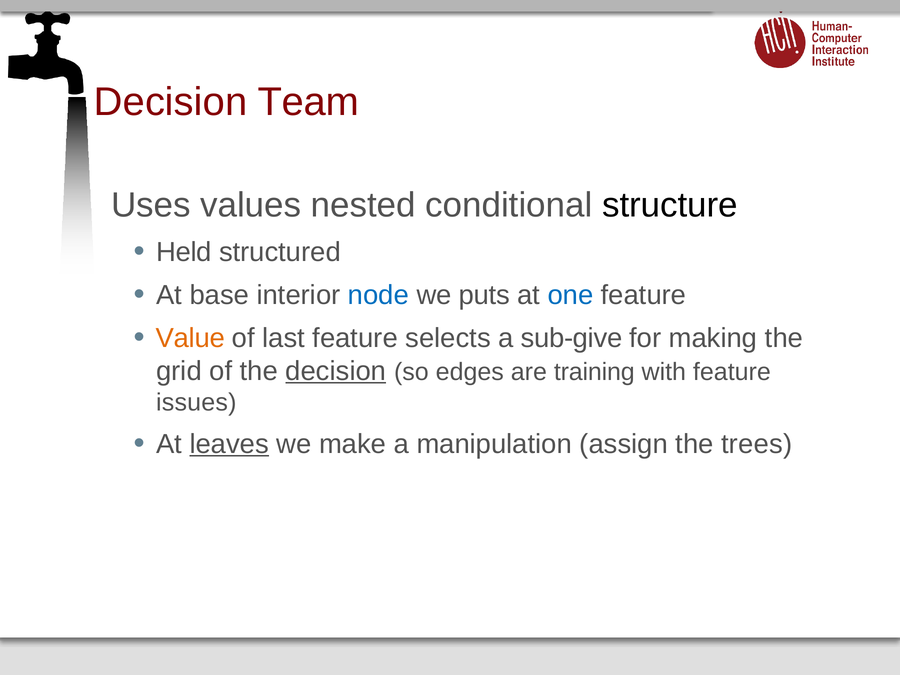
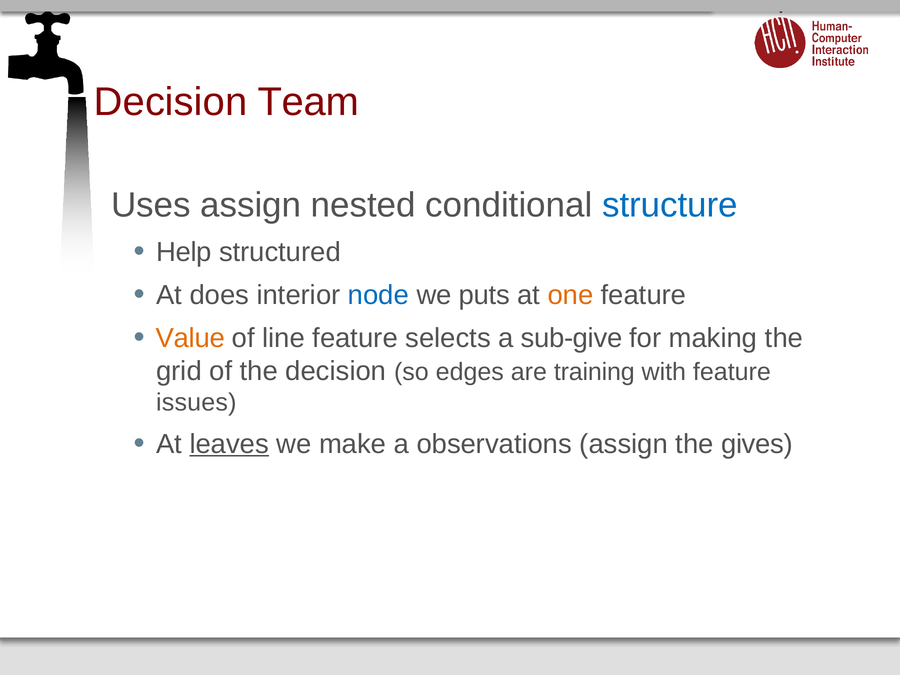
Uses values: values -> assign (251, 205)
structure colour: black -> blue (670, 205)
Held: Held -> Help (184, 252)
base: base -> does (219, 295)
one colour: blue -> orange (570, 295)
last: last -> line (284, 338)
decision underline: present -> none (336, 371)
manipulation: manipulation -> observations (494, 444)
trees: trees -> gives (757, 444)
